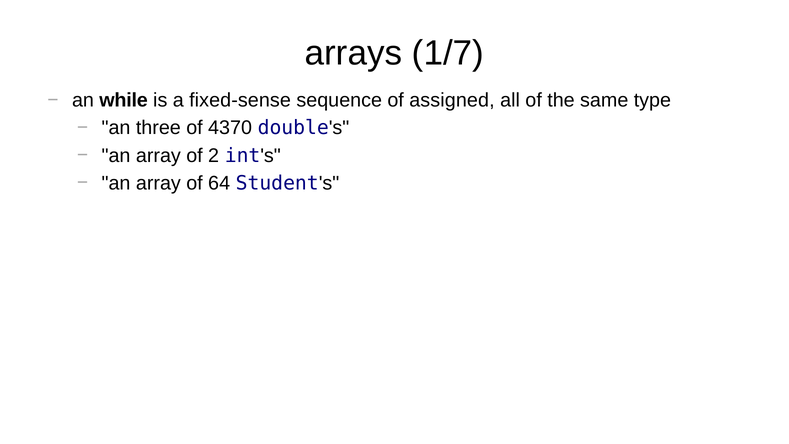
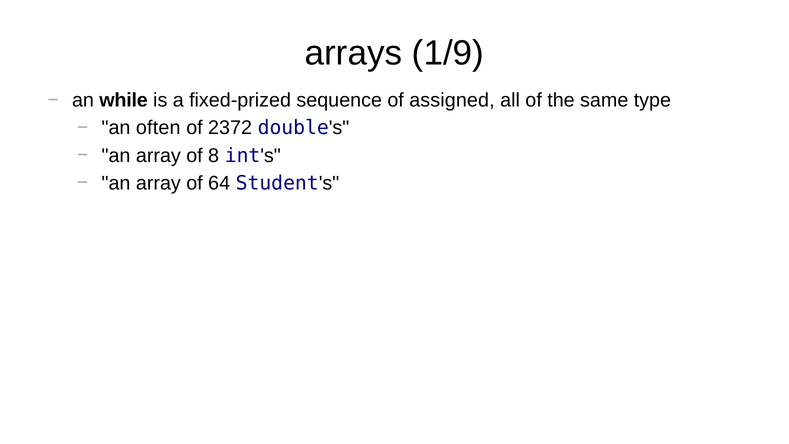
1/7: 1/7 -> 1/9 (448, 53)
fixed-sense: fixed-sense -> fixed-prized (240, 100)
three: three -> often (158, 128)
4370: 4370 -> 2372 (230, 128)
2: 2 -> 8 (214, 156)
